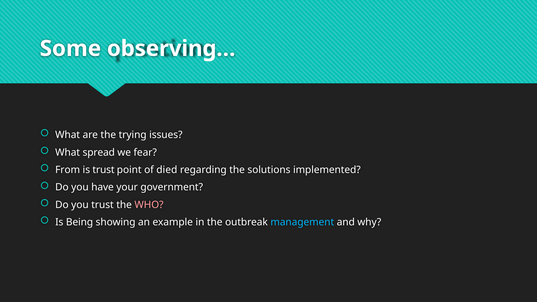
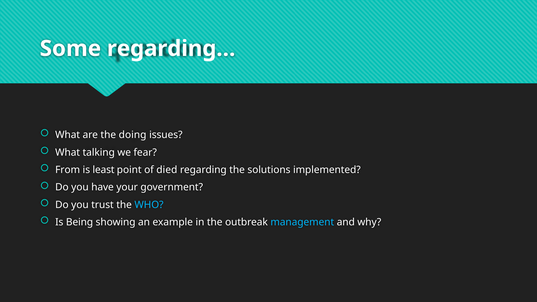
observing…: observing… -> regarding… (171, 49)
trying: trying -> doing (133, 135)
spread: spread -> talking (99, 152)
is trust: trust -> least (104, 170)
WHO colour: pink -> light blue (149, 205)
